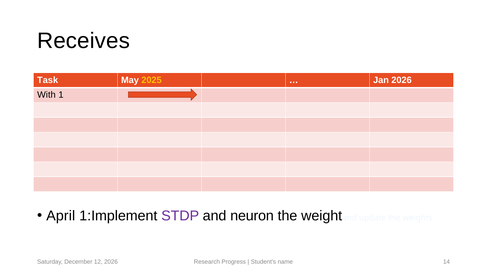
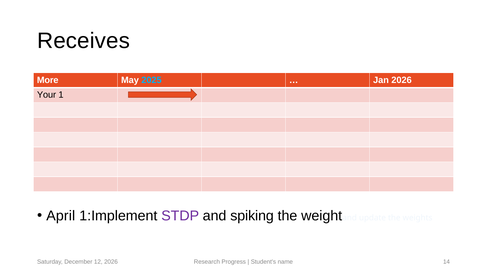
Task: Task -> More (48, 80)
2025 colour: yellow -> light blue (151, 80)
With: With -> Your (47, 95)
neuron: neuron -> spiking (252, 216)
